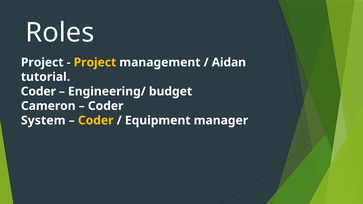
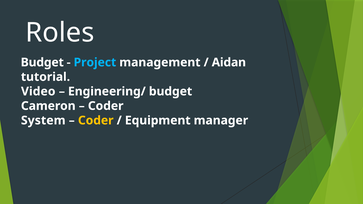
Project: Project -> Budget (42, 62)
Project colour: yellow -> light blue (95, 62)
Coder: Coder -> Video (38, 91)
